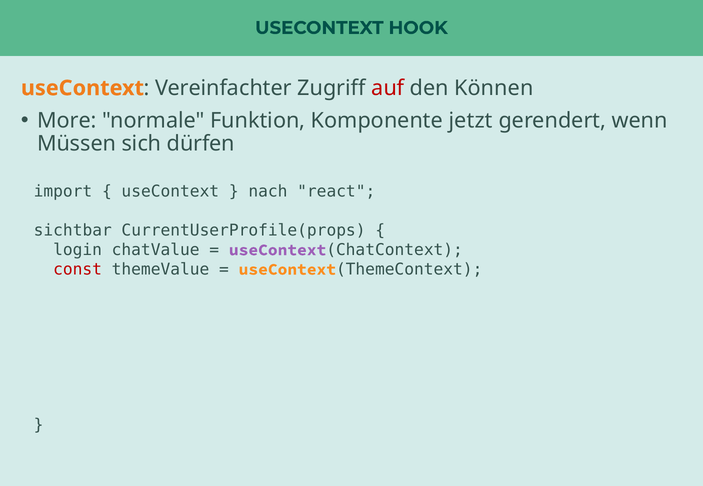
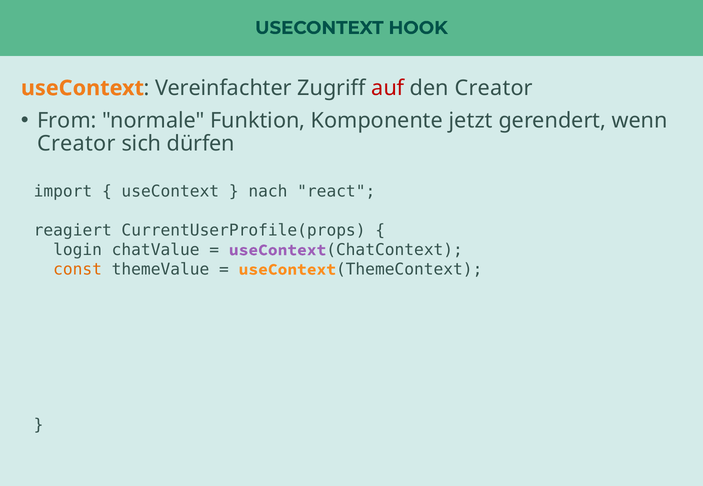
den Können: Können -> Creator (494, 88)
More: More -> From (67, 121)
Müssen: Müssen -> Creator (76, 144)
sichtbar: sichtbar -> reagiert (73, 231)
const colour: red -> orange (78, 270)
